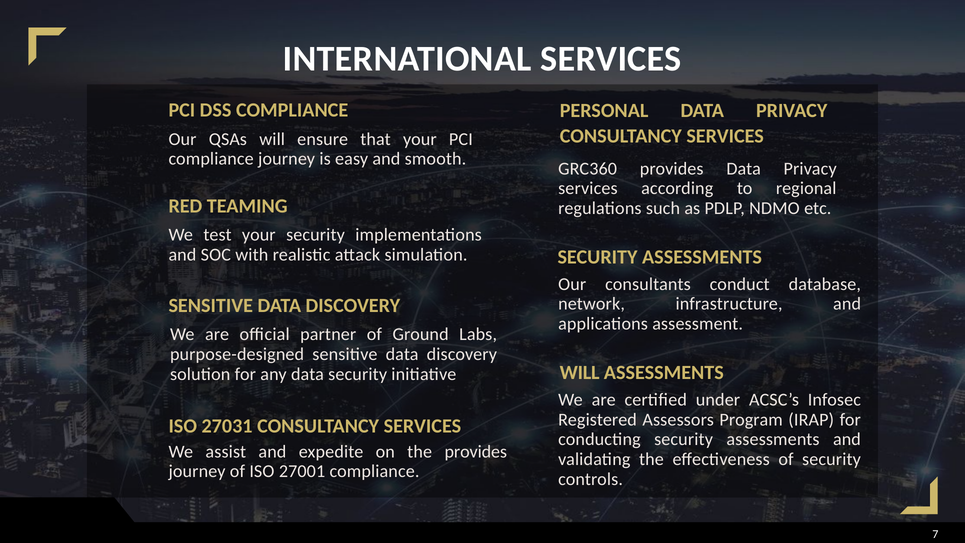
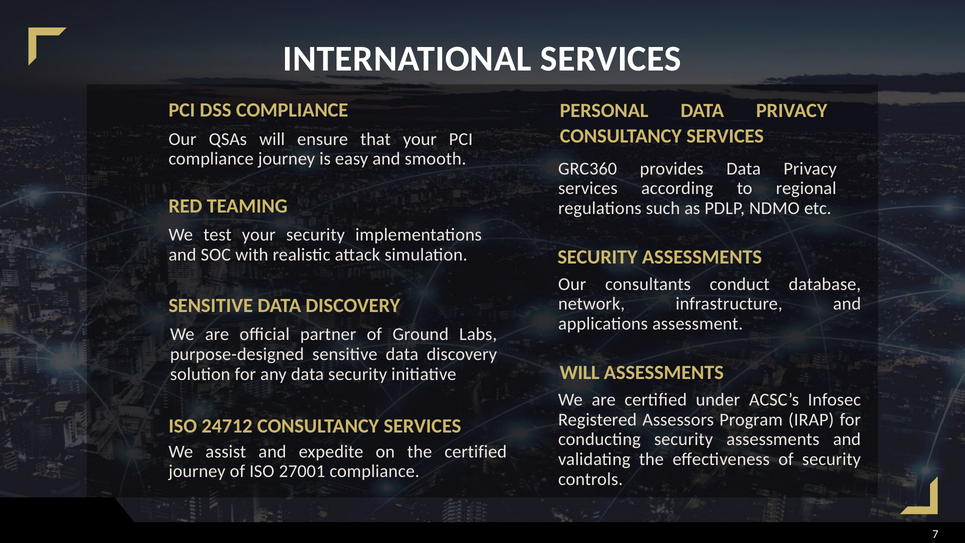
27031: 27031 -> 24712 (227, 426)
the provides: provides -> certified (476, 451)
